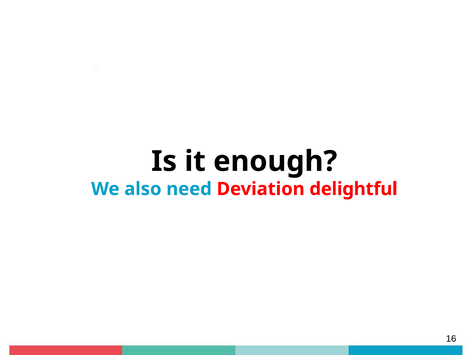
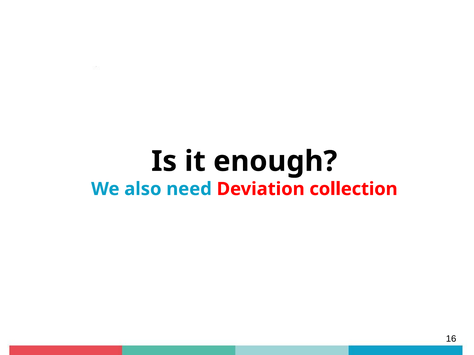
delightful: delightful -> collection (353, 189)
